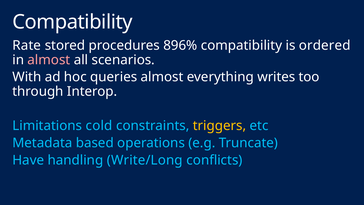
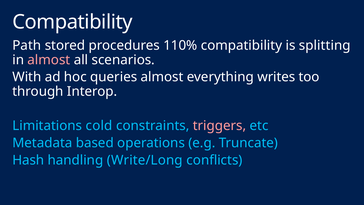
Rate: Rate -> Path (27, 45)
896%: 896% -> 110% (180, 45)
ordered: ordered -> splitting (325, 45)
triggers colour: yellow -> pink (220, 126)
Have: Have -> Hash (28, 160)
